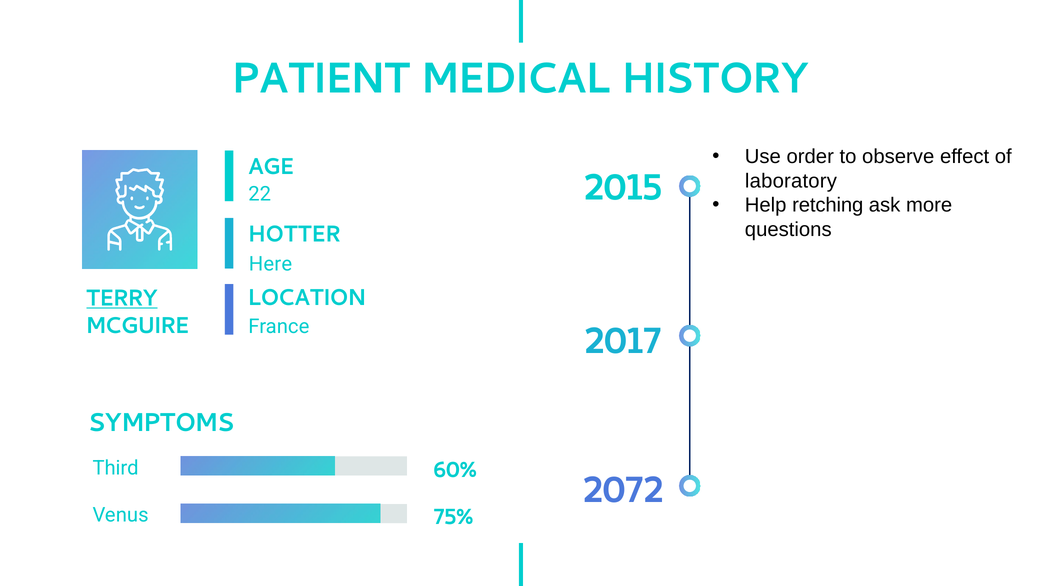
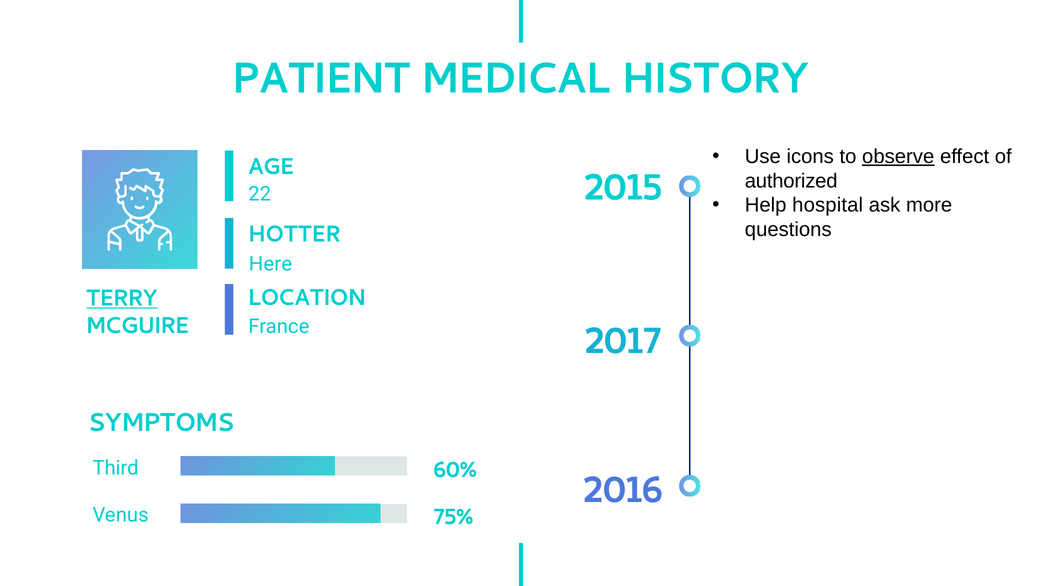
order: order -> icons (810, 157)
observe underline: none -> present (898, 157)
laboratory: laboratory -> authorized (791, 181)
retching: retching -> hospital (828, 205)
2072: 2072 -> 2016 (623, 488)
